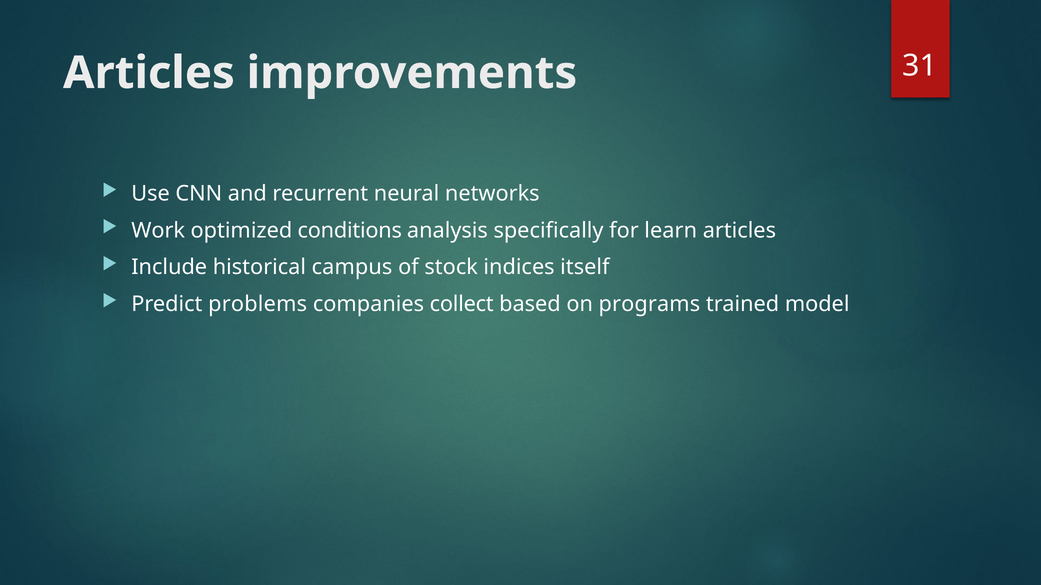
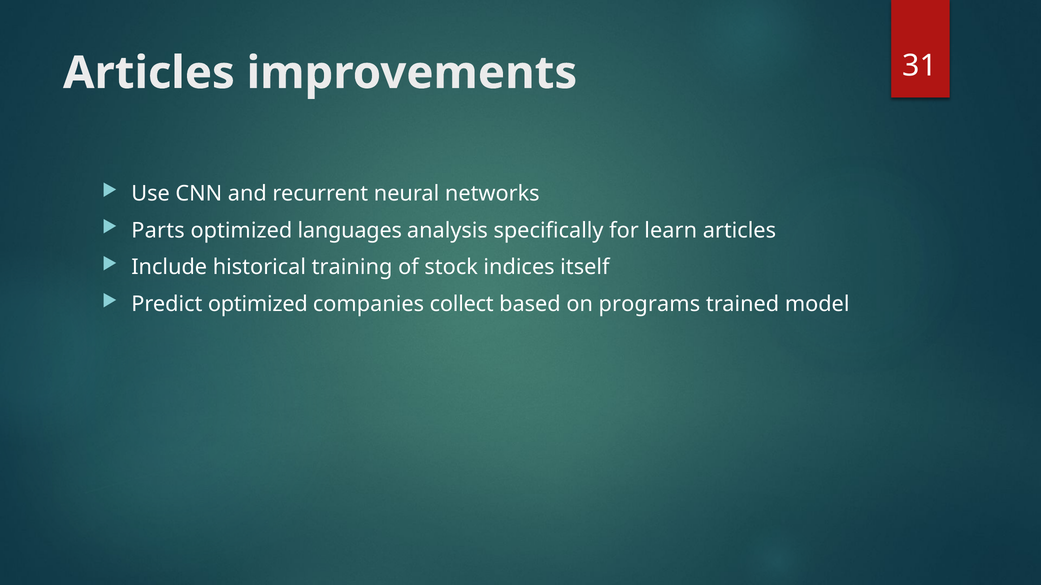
Work: Work -> Parts (158, 231)
conditions: conditions -> languages (350, 231)
campus: campus -> training (352, 268)
Predict problems: problems -> optimized (258, 304)
